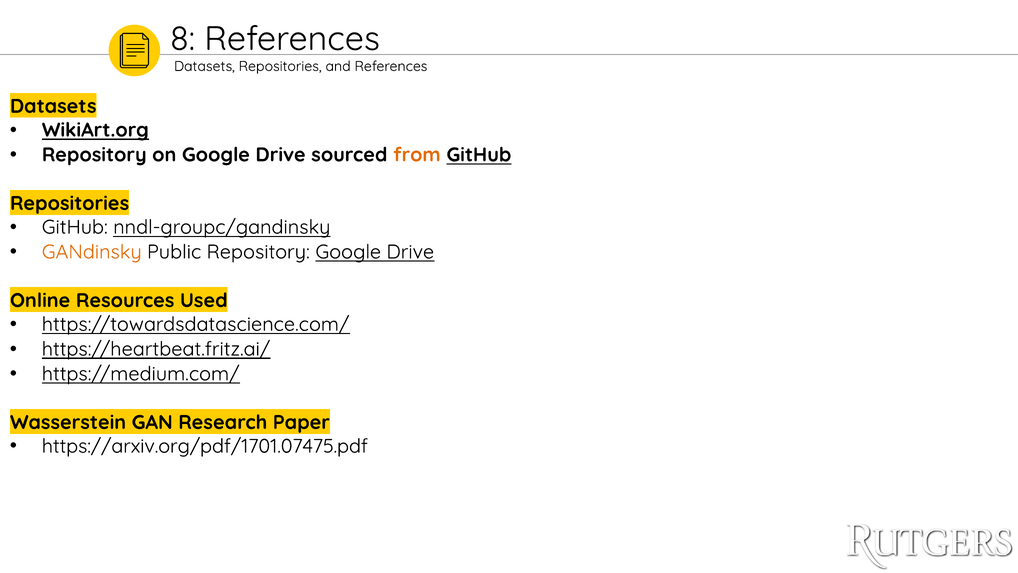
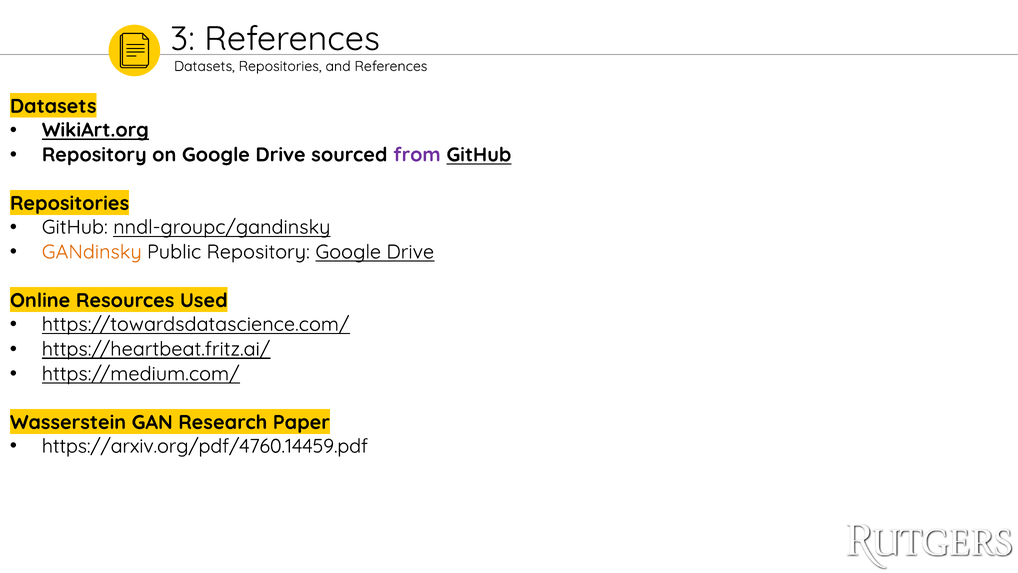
8: 8 -> 3 (182, 39)
from colour: orange -> purple (417, 155)
https://arxiv.org/pdf/1701.07475.pdf: https://arxiv.org/pdf/1701.07475.pdf -> https://arxiv.org/pdf/4760.14459.pdf (205, 446)
